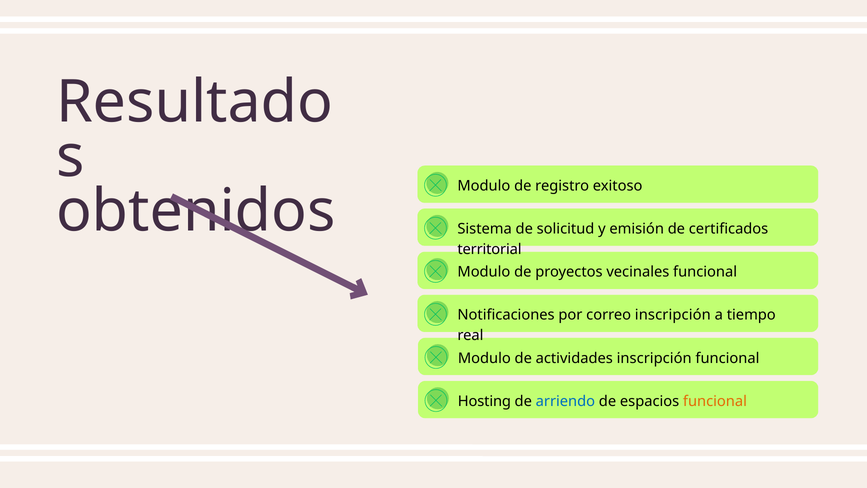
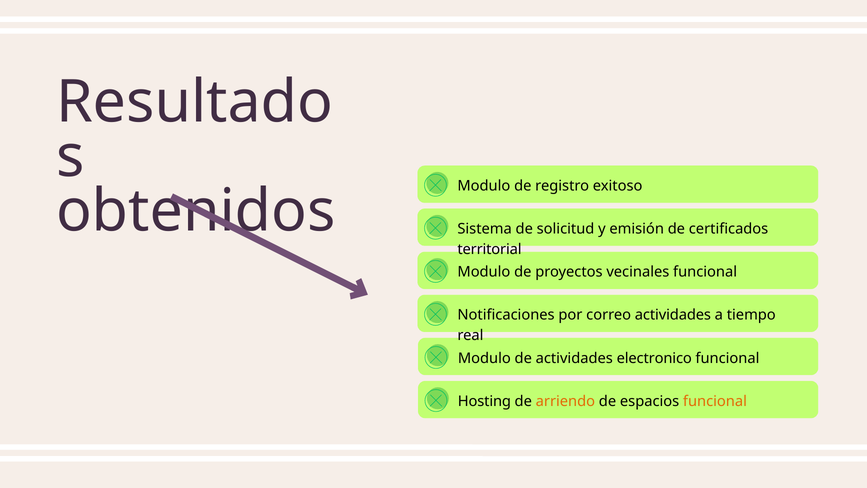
correo inscripción: inscripción -> actividades (673, 315)
actividades inscripción: inscripción -> electronico (654, 358)
arriendo colour: blue -> orange (565, 401)
